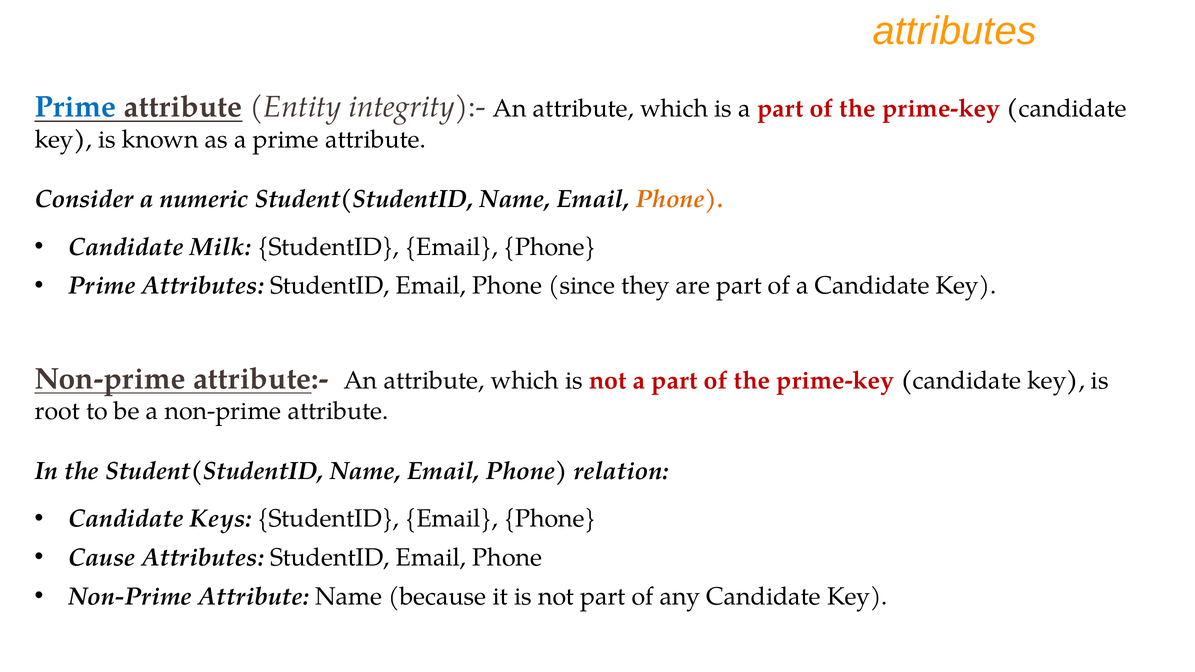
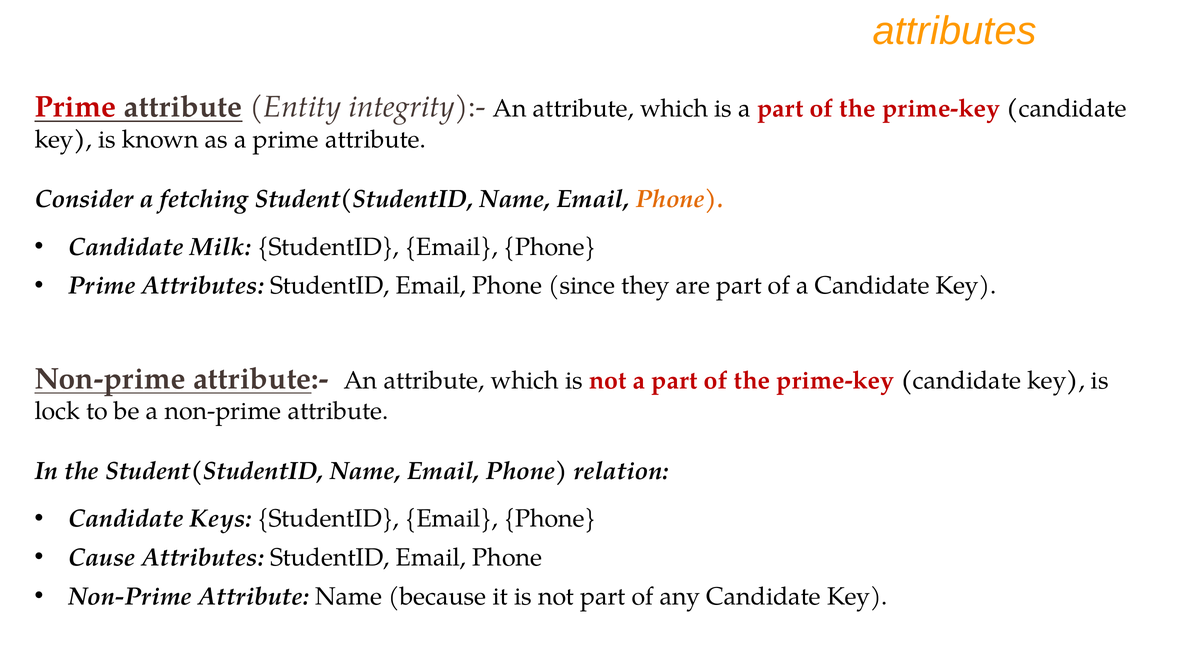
Prime colour: blue -> red (75, 107)
numeric: numeric -> fetching (204, 199)
root: root -> lock (57, 411)
